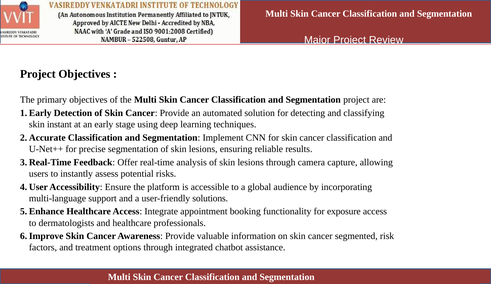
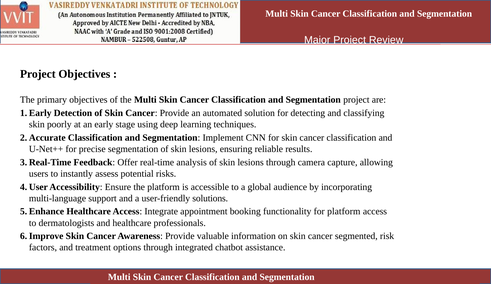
instant: instant -> poorly (59, 124)
for exposure: exposure -> platform (344, 211)
